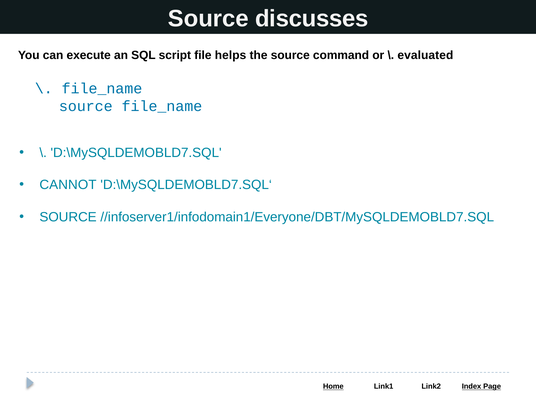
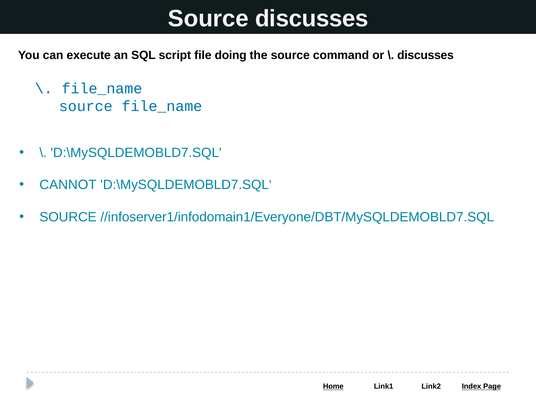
helps: helps -> doing (231, 55)
evaluated: evaluated -> discusses (425, 55)
